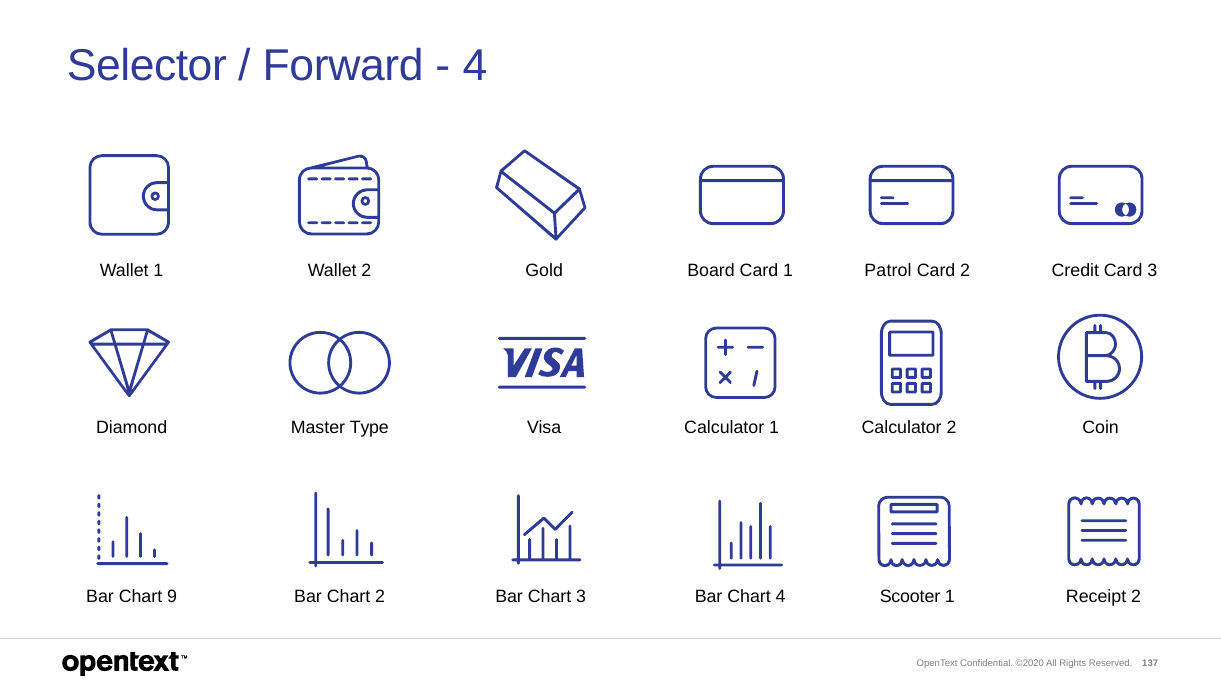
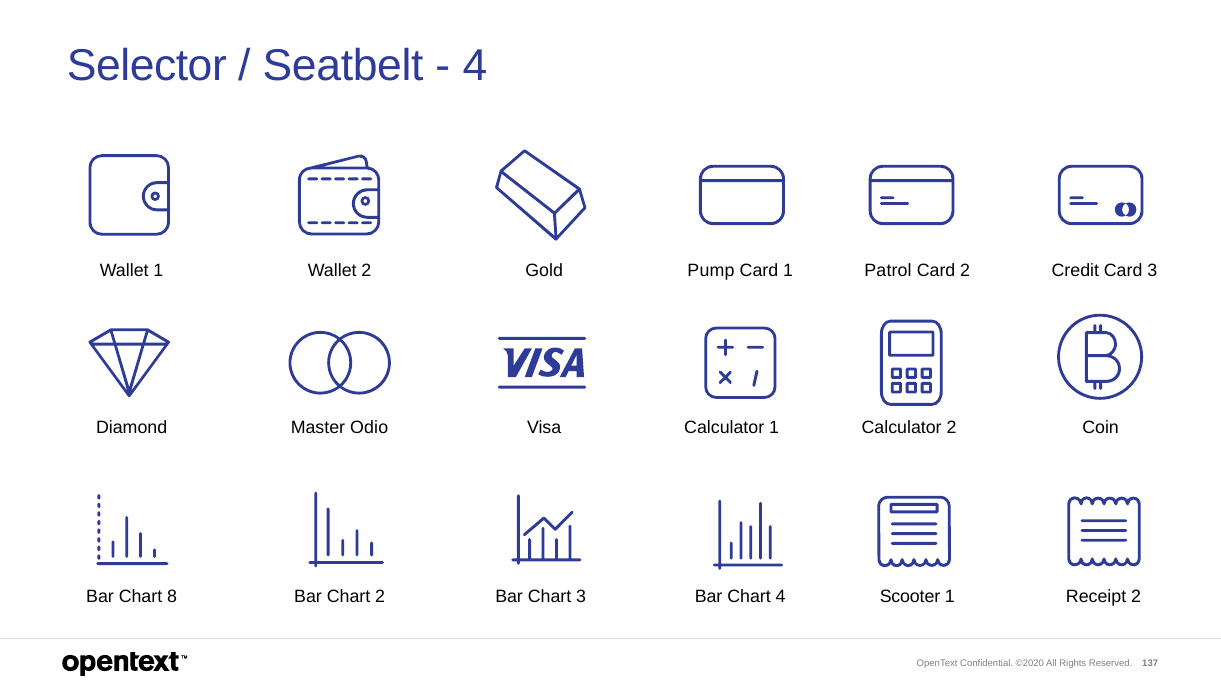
Forward: Forward -> Seatbelt (343, 66)
Board: Board -> Pump (711, 271)
Type: Type -> Odio (369, 428)
9: 9 -> 8 (172, 596)
